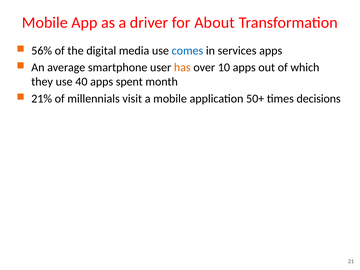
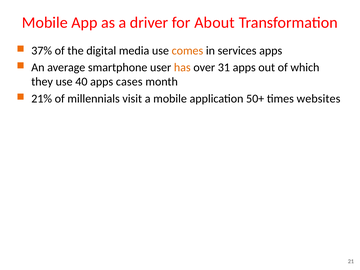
56%: 56% -> 37% (42, 51)
comes colour: blue -> orange (187, 51)
10: 10 -> 31 (224, 67)
spent: spent -> cases (129, 82)
decisions: decisions -> websites (318, 99)
